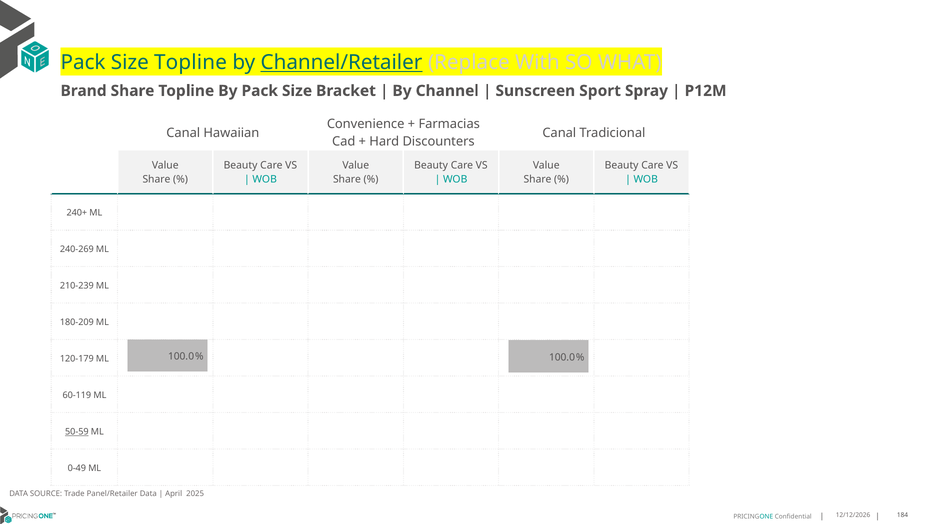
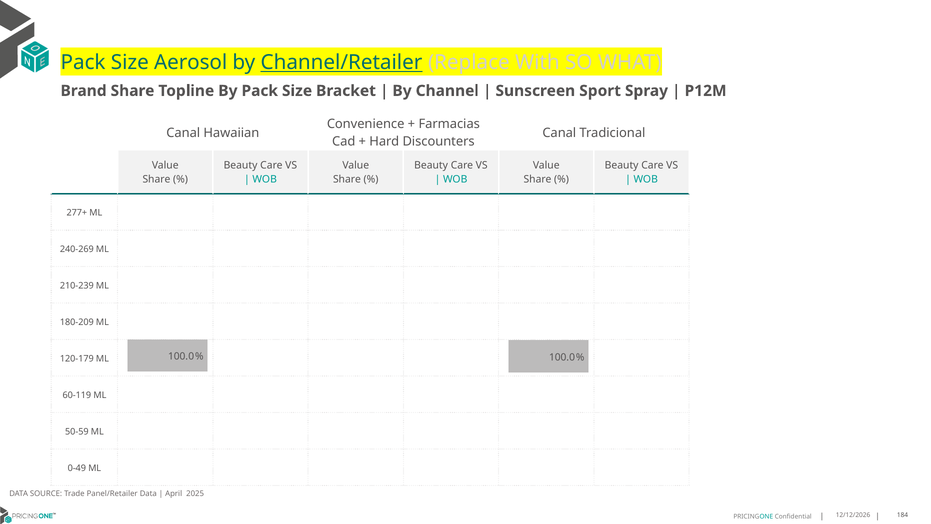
Size Topline: Topline -> Aerosol (191, 63)
240+: 240+ -> 277+ (77, 213)
50-59 underline: present -> none (77, 432)
